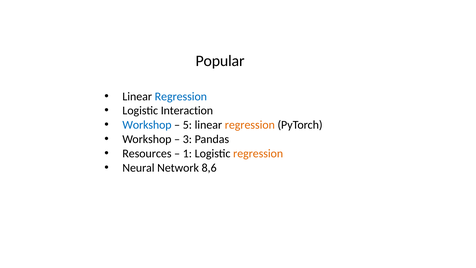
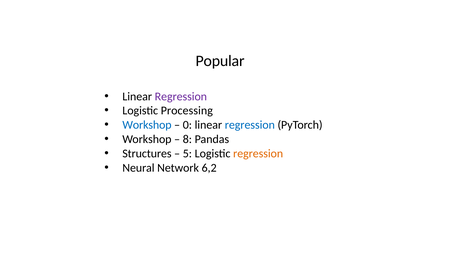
Regression colour: blue -> purple (181, 96)
Interaction: Interaction -> Processing (187, 111)
5: 5 -> 0 (187, 125)
regression colour: orange -> blue (250, 125)
3: 3 -> 8 (187, 139)
Resources: Resources -> Structures (147, 153)
1: 1 -> 5 (187, 153)
8,6: 8,6 -> 6,2 (209, 168)
